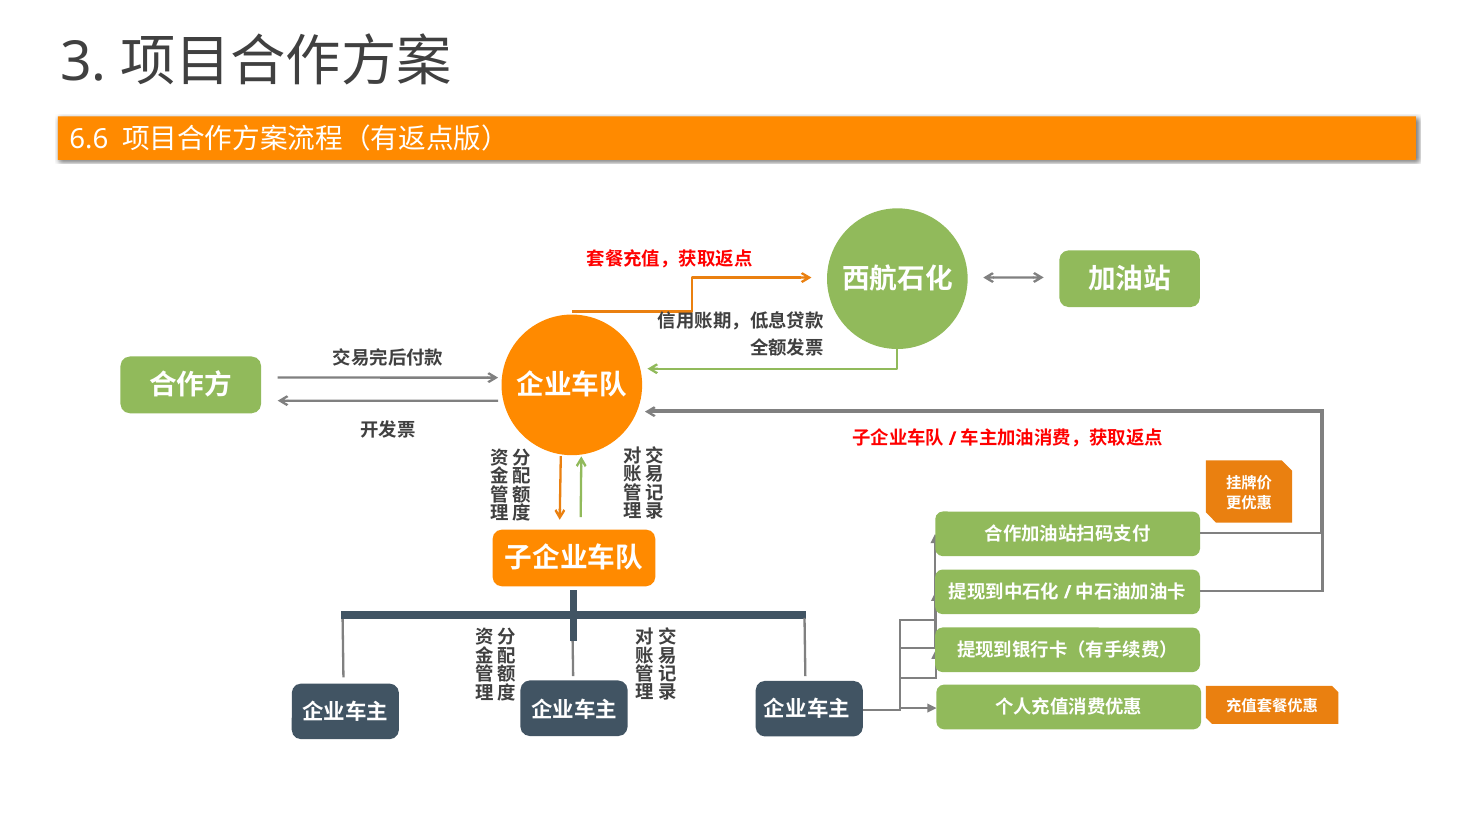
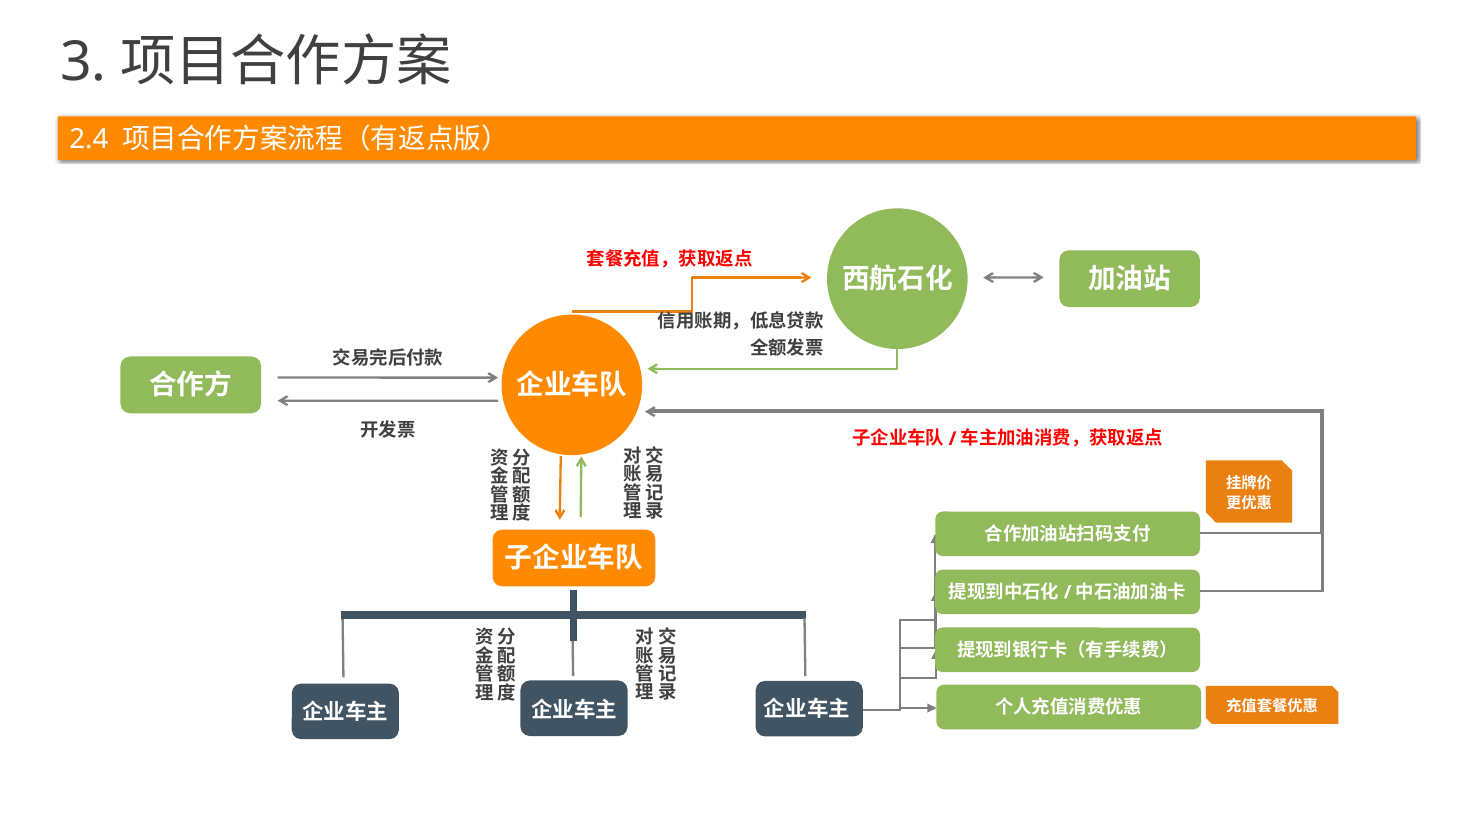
6.6: 6.6 -> 2.4 (89, 140)
